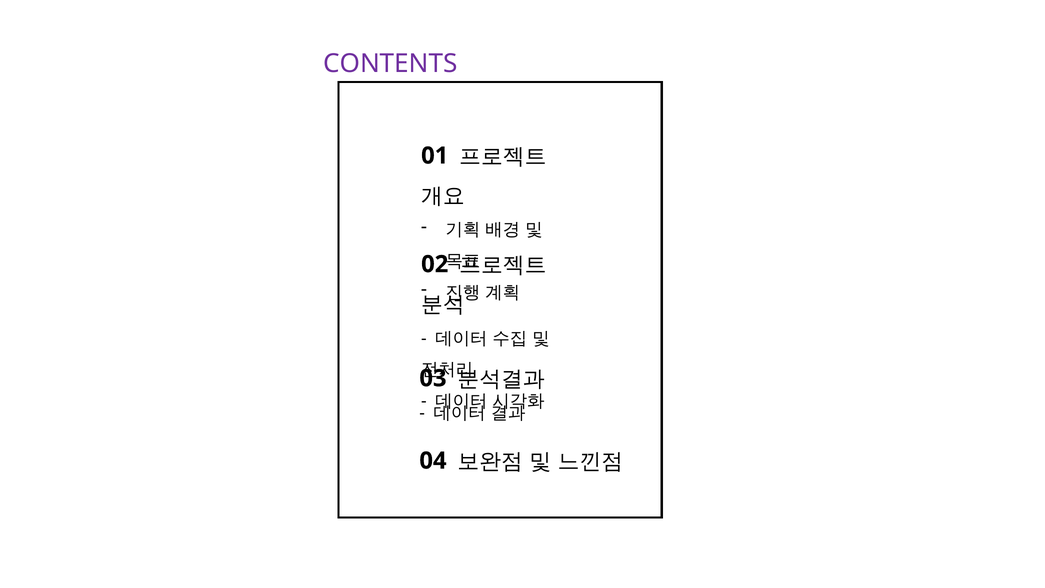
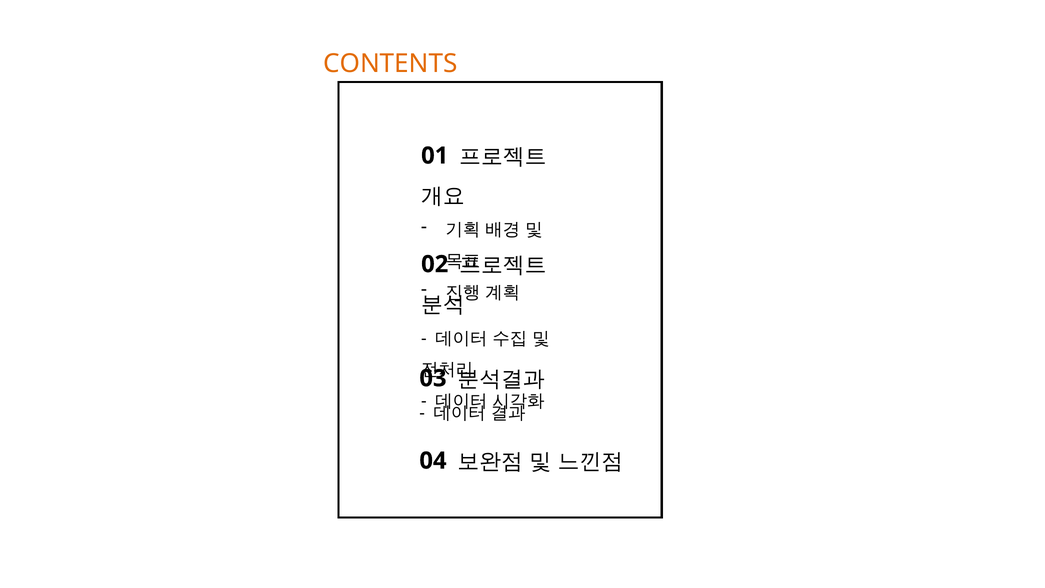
CONTENTS colour: purple -> orange (390, 64)
